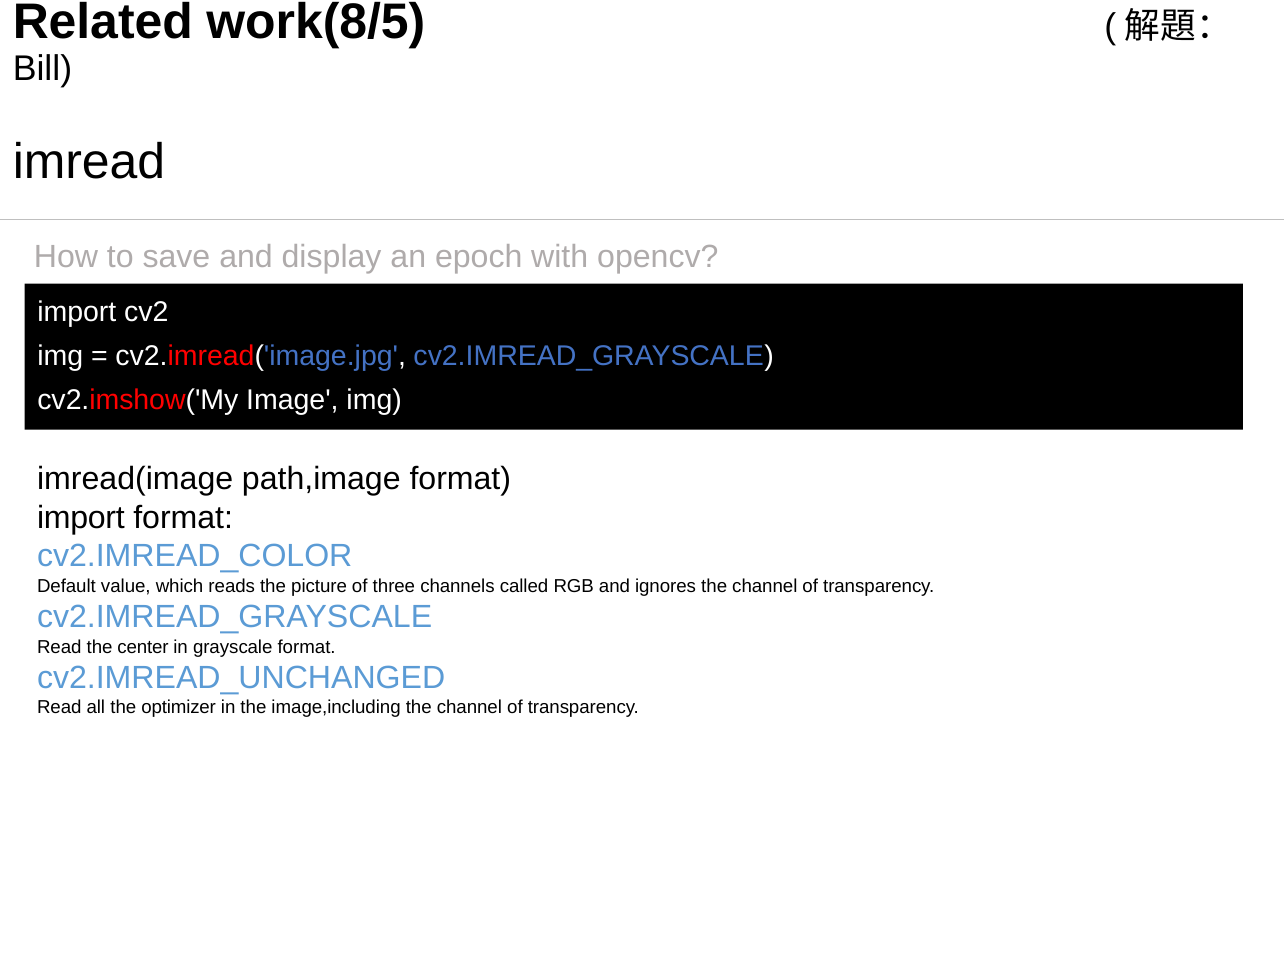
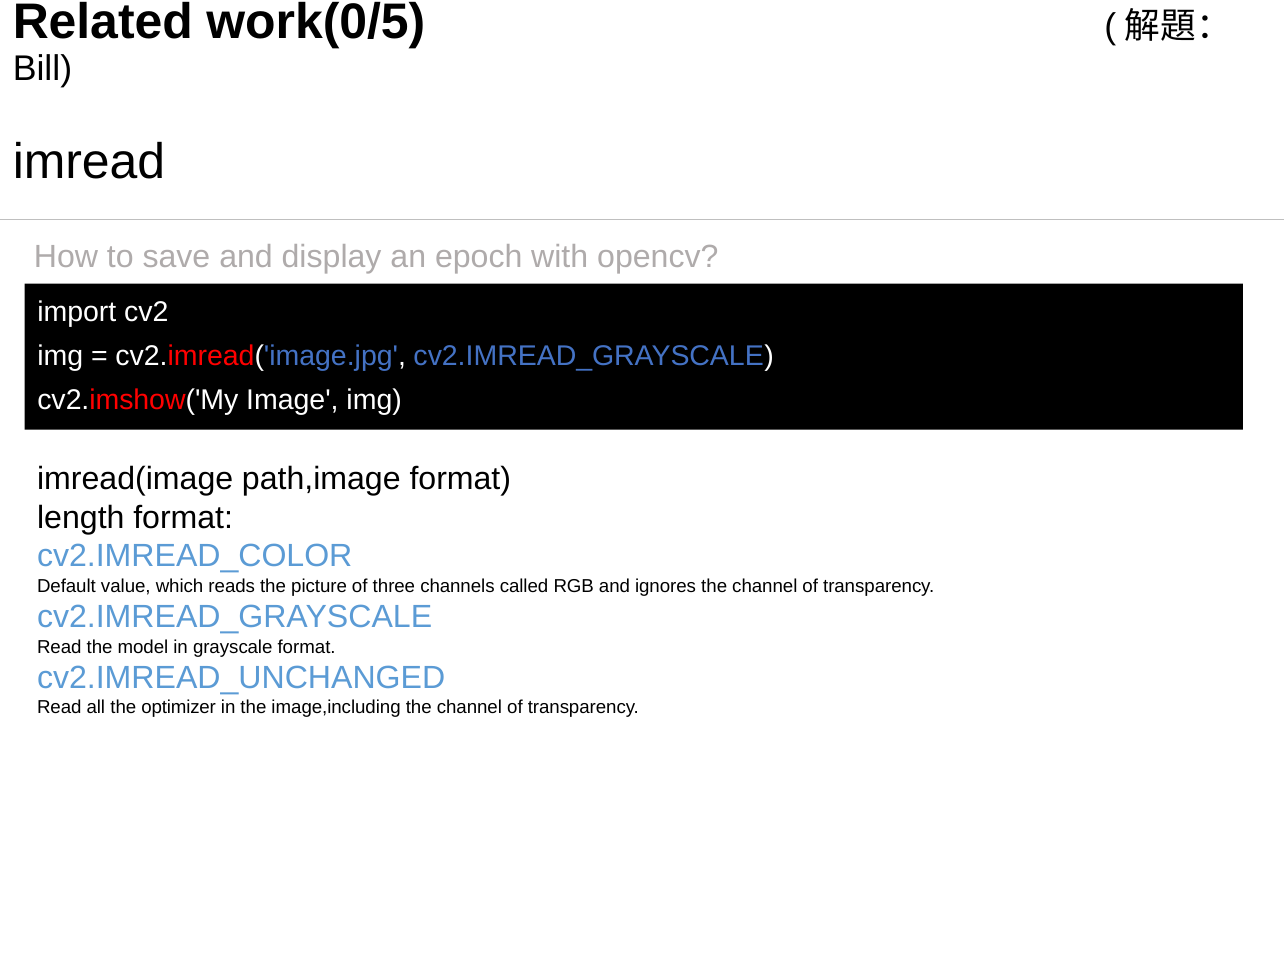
work(8/5: work(8/5 -> work(0/5 (316, 22)
import: import -> length (81, 518)
center: center -> model (143, 647)
